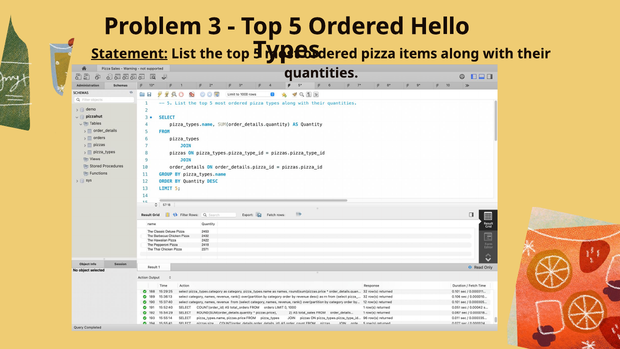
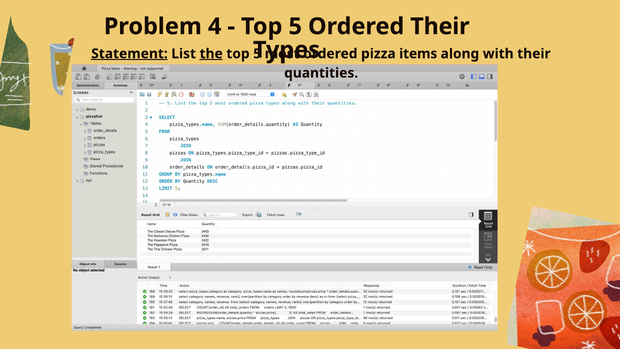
3: 3 -> 4 (215, 26)
Ordered Hello: Hello -> Their (440, 26)
the underline: none -> present (211, 54)
